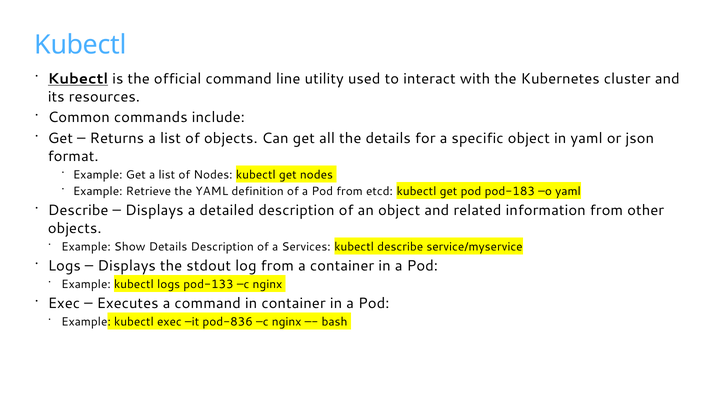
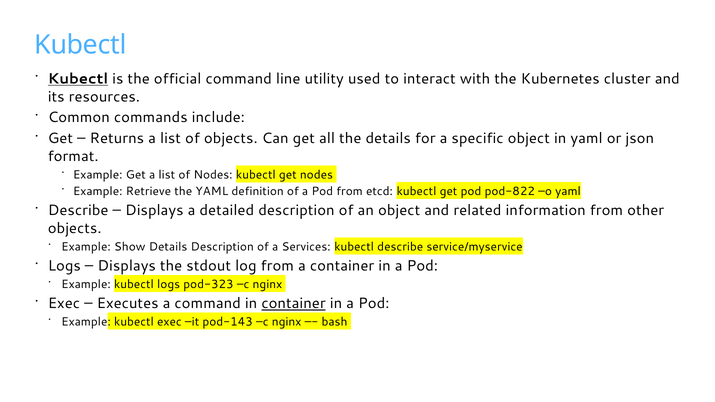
pod-183: pod-183 -> pod-822 (510, 191)
pod-133: pod-133 -> pod-323 (208, 284)
container underline: none -> present (294, 304)
pod-836: pod-836 -> pod-143 (228, 322)
